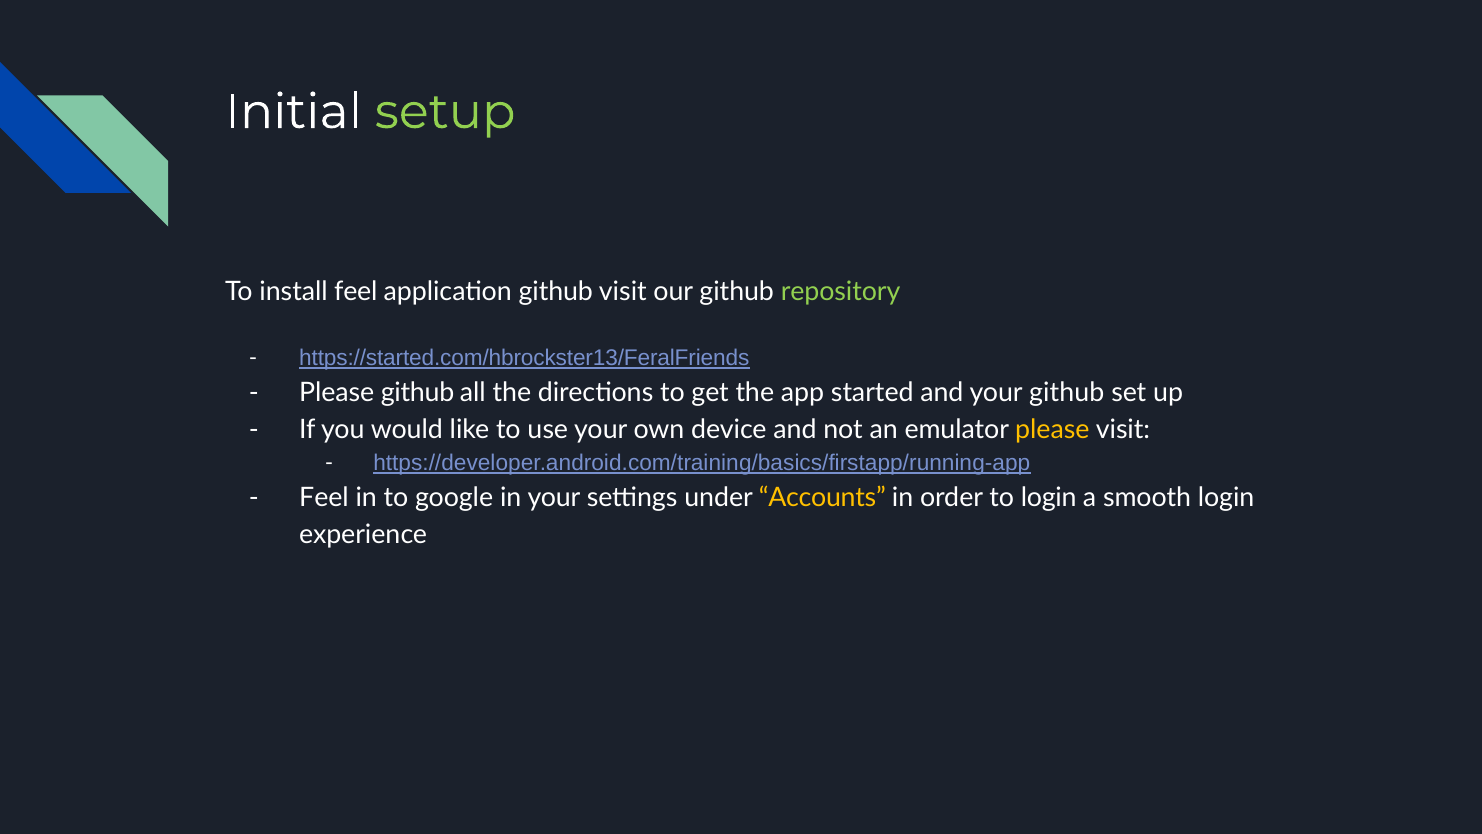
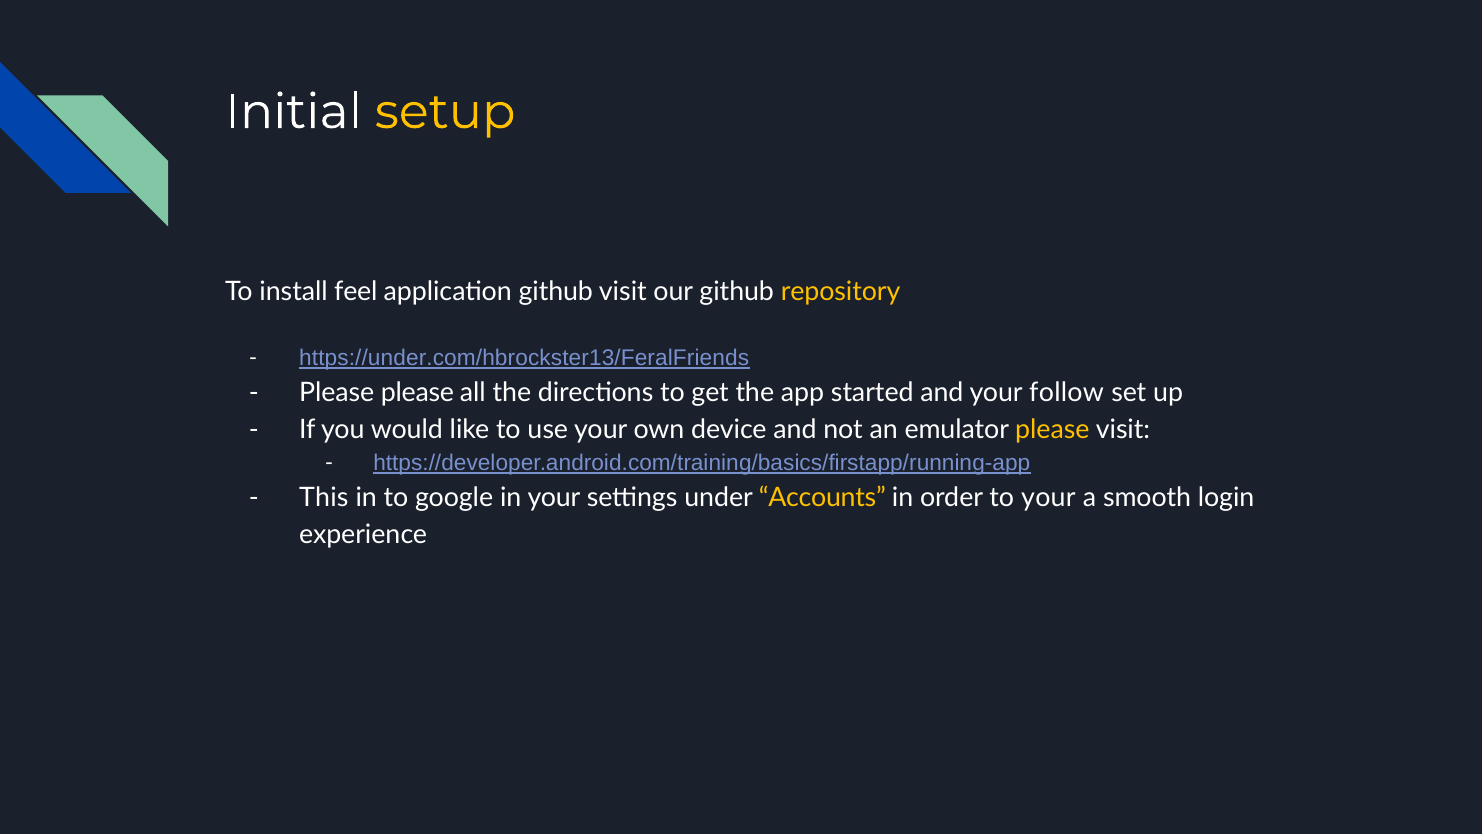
setup colour: light green -> yellow (445, 112)
repository colour: light green -> yellow (841, 292)
https://started.com/hbrockster13/FeralFriends: https://started.com/hbrockster13/FeralFriends -> https://under.com/hbrockster13/FeralFriends (524, 358)
Please github: github -> please (418, 393)
your github: github -> follow (1067, 393)
Feel: Feel -> This (324, 498)
to login: login -> your (1048, 498)
